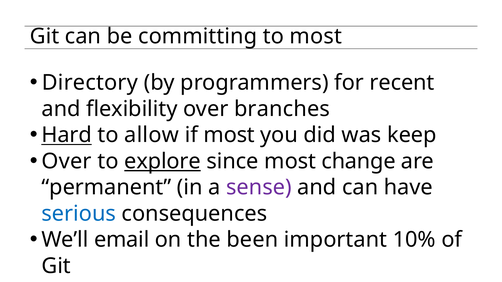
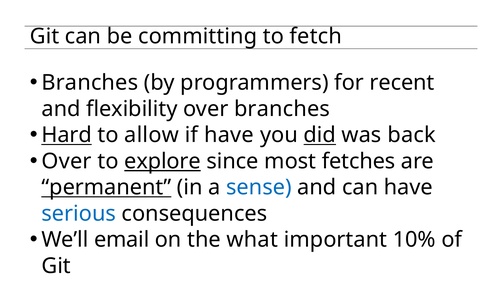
to most: most -> fetch (316, 36)
Directory: Directory -> Branches (90, 83)
if most: most -> have (229, 135)
did underline: none -> present (320, 135)
keep: keep -> back (412, 135)
change: change -> fetches (359, 161)
permanent underline: none -> present (106, 187)
sense colour: purple -> blue (259, 187)
been: been -> what (252, 240)
